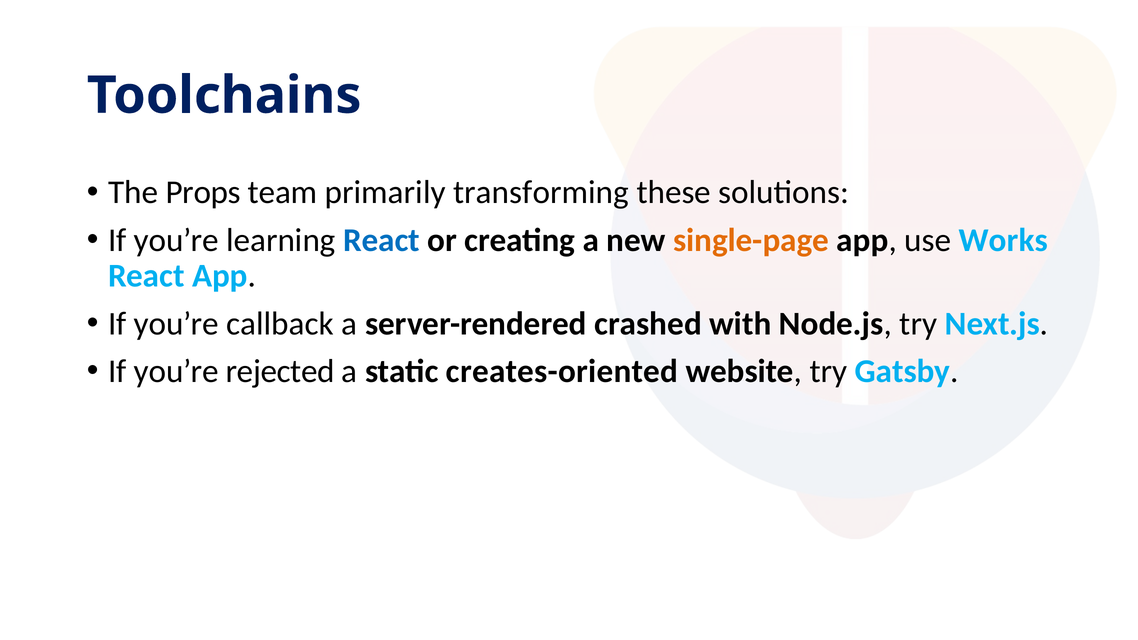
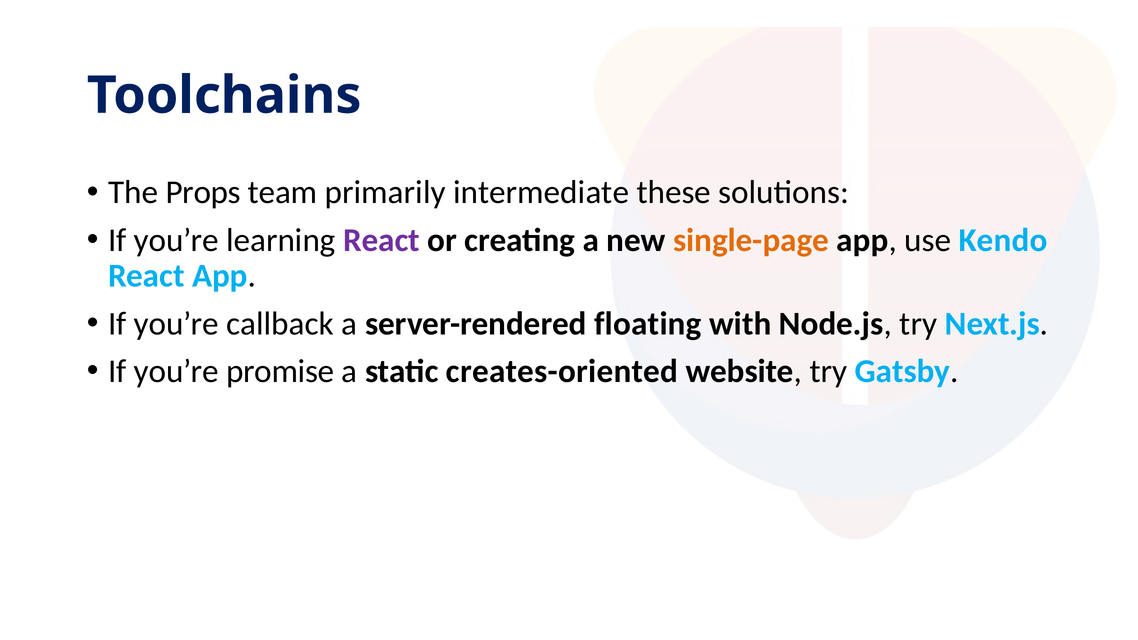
transforming: transforming -> intermediate (541, 192)
React colour: blue -> purple (382, 240)
Works: Works -> Kendo (1003, 240)
crashed: crashed -> floating (648, 324)
rejected: rejected -> promise (280, 371)
